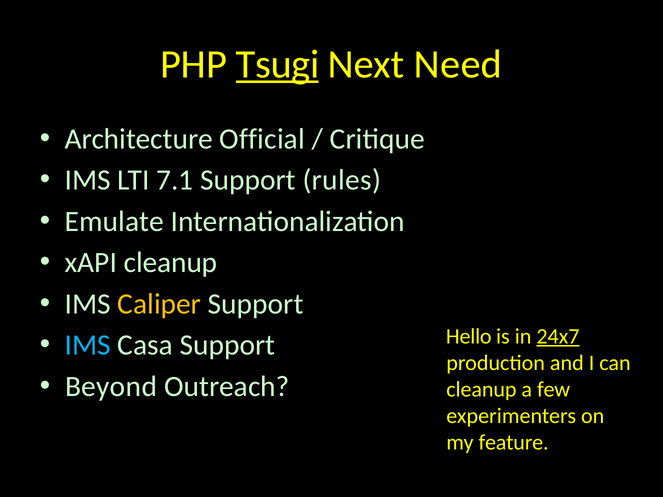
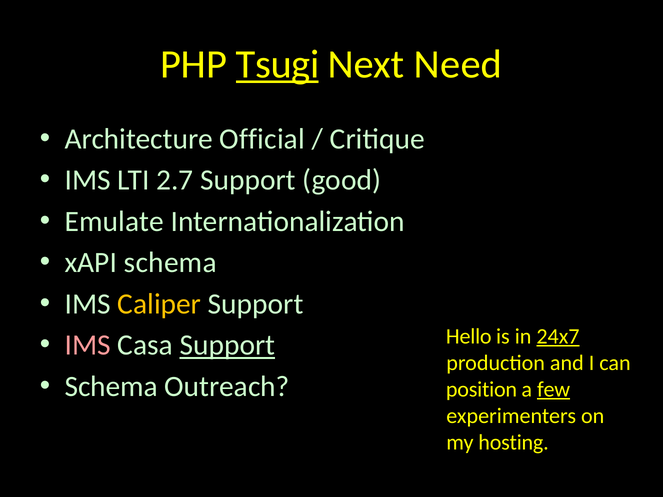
7.1: 7.1 -> 2.7 (175, 180)
rules: rules -> good (342, 180)
xAPI cleanup: cleanup -> schema (170, 263)
IMS colour: light blue -> pink (88, 345)
Support underline: none -> present (227, 345)
Beyond: Beyond -> Schema (111, 387)
cleanup: cleanup -> position (481, 389)
few underline: none -> present (554, 389)
feature: feature -> hosting (514, 442)
